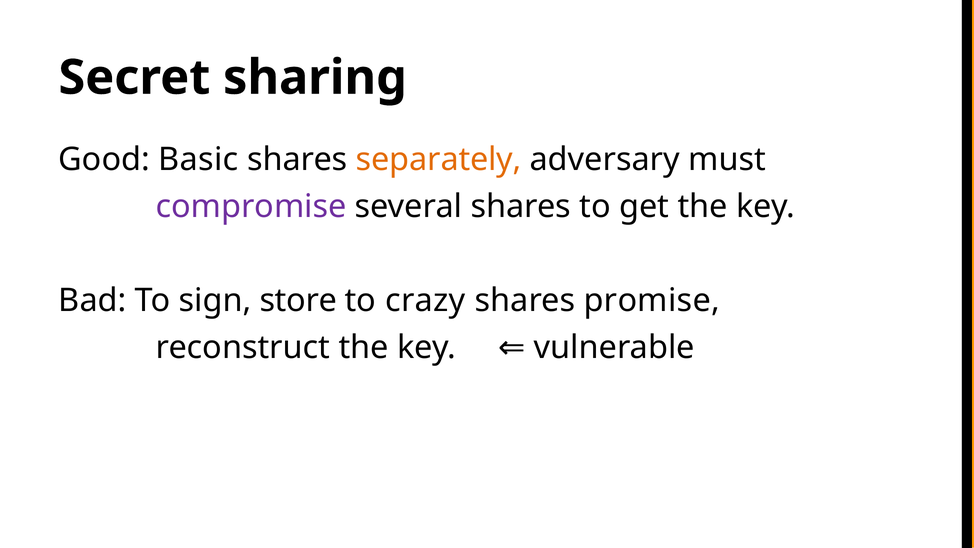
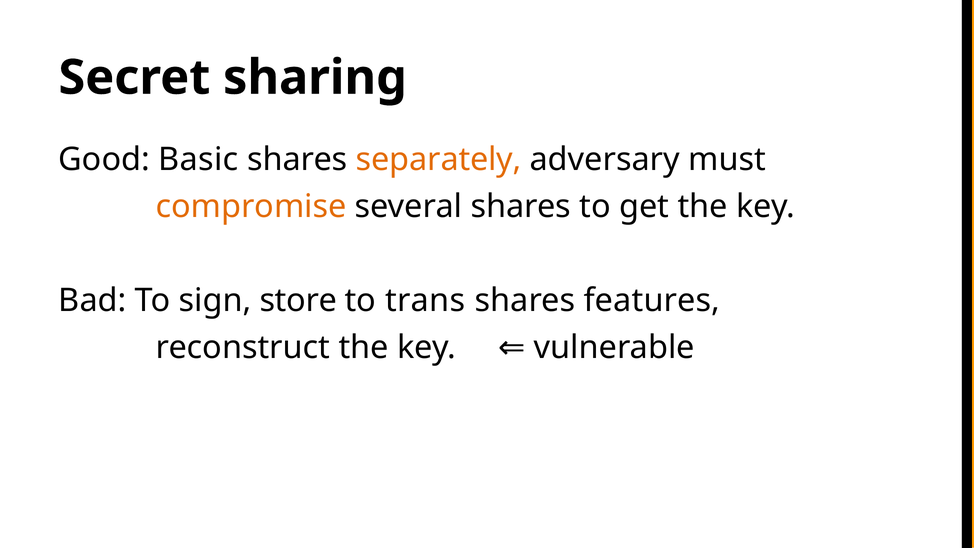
compromise colour: purple -> orange (251, 206)
crazy: crazy -> trans (425, 301)
promise: promise -> features (652, 301)
